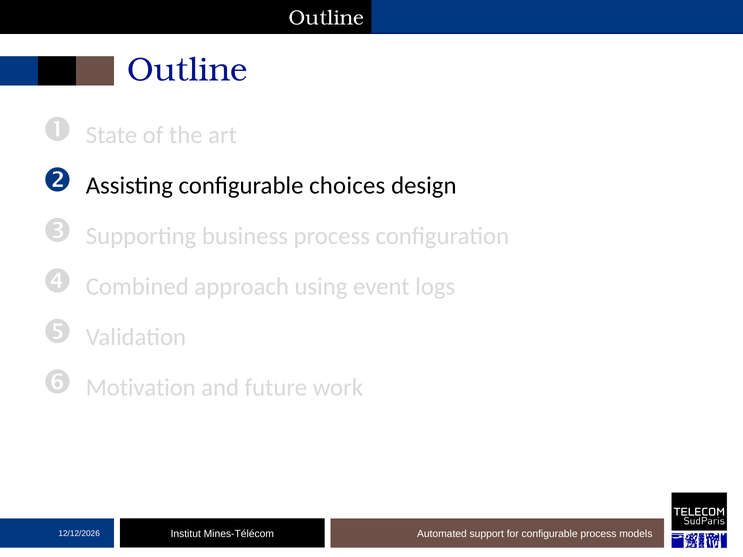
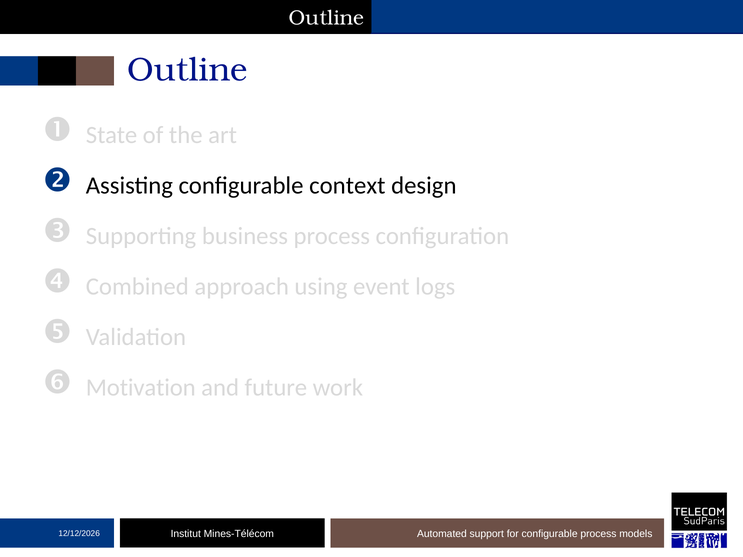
choices: choices -> context (347, 186)
